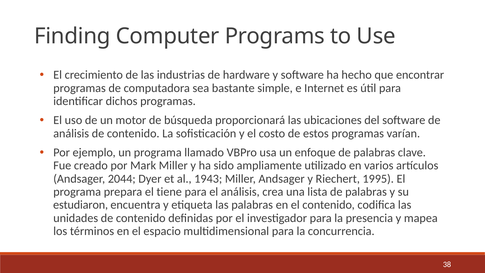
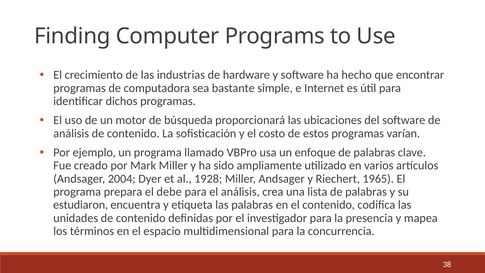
2044: 2044 -> 2004 (122, 179)
1943: 1943 -> 1928 (208, 179)
1995: 1995 -> 1965 (378, 179)
tiene: tiene -> debe (169, 192)
